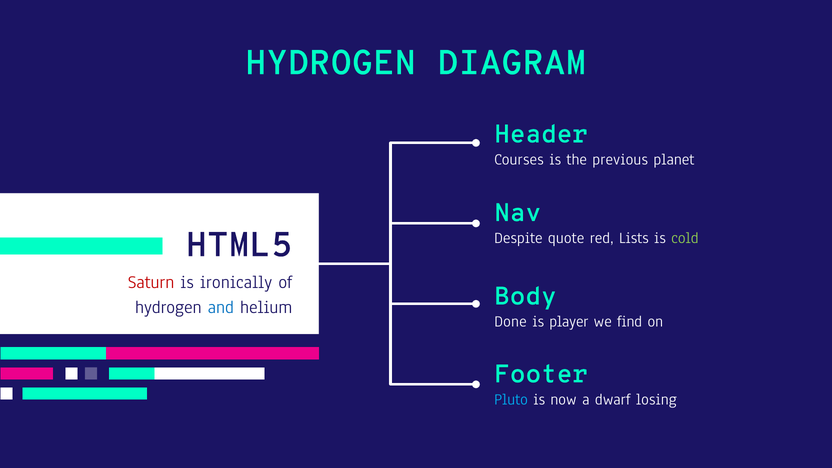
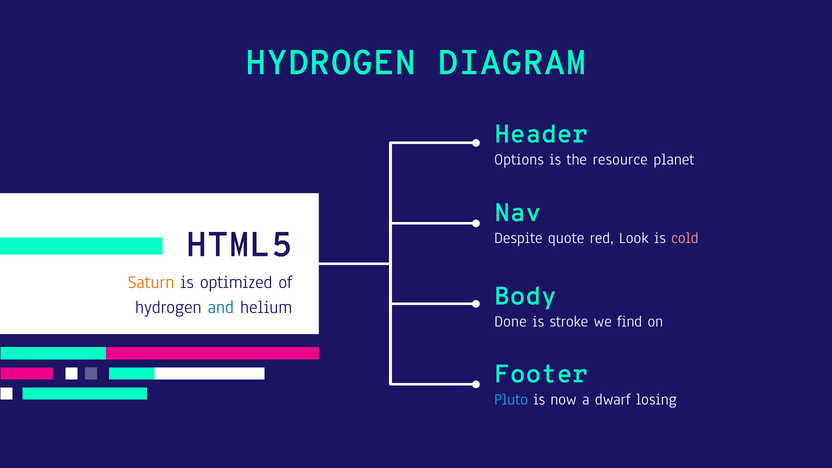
Courses: Courses -> Options (519, 160)
previous: previous -> resource (620, 160)
Lists: Lists -> Look (634, 238)
cold colour: light green -> pink (685, 238)
Saturn colour: red -> orange (151, 282)
ironically: ironically -> optimized (236, 282)
player: player -> stroke (569, 321)
